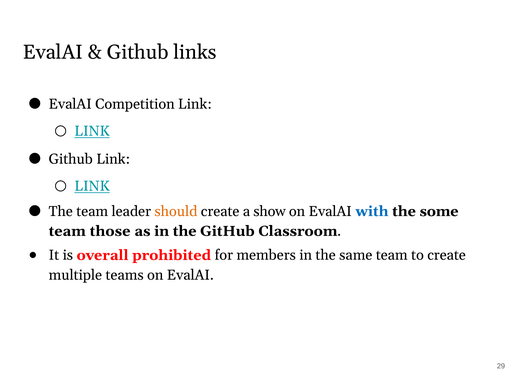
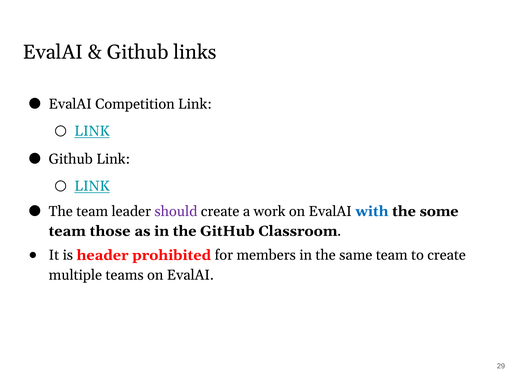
should colour: orange -> purple (176, 212)
show: show -> work (270, 212)
overall: overall -> header (103, 256)
